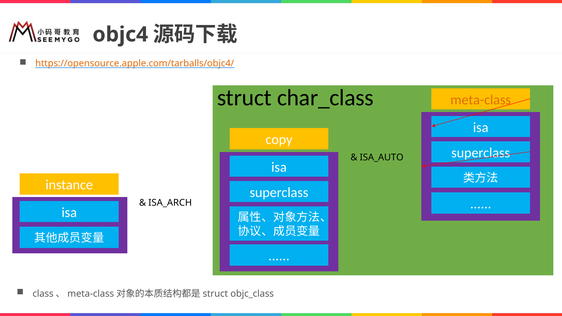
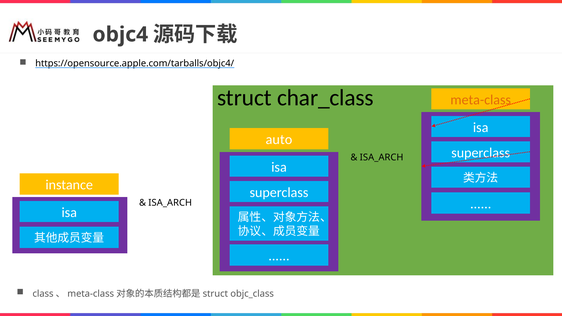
https://opensource.apple.com/tarballs/objc4/ colour: orange -> black (135, 63)
copy: copy -> auto (279, 140)
ISA_AUTO: ISA_AUTO -> ISA_ARCH (382, 157)
